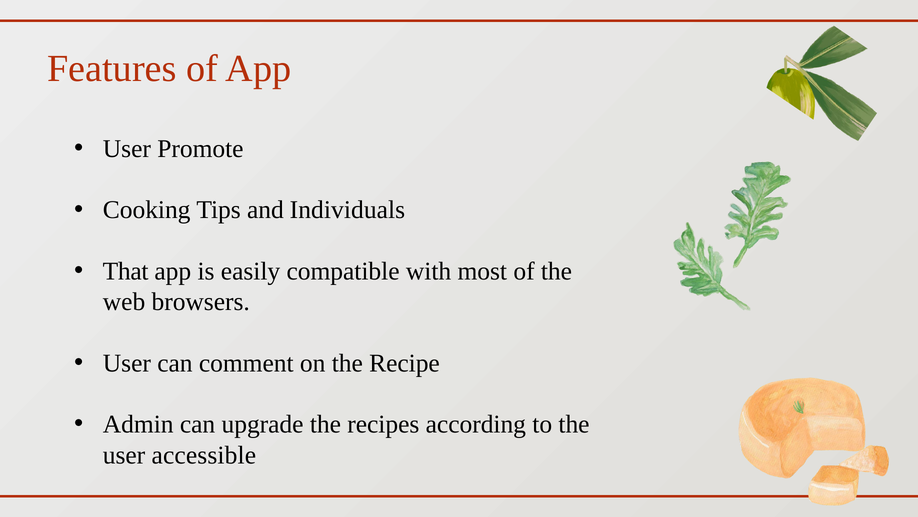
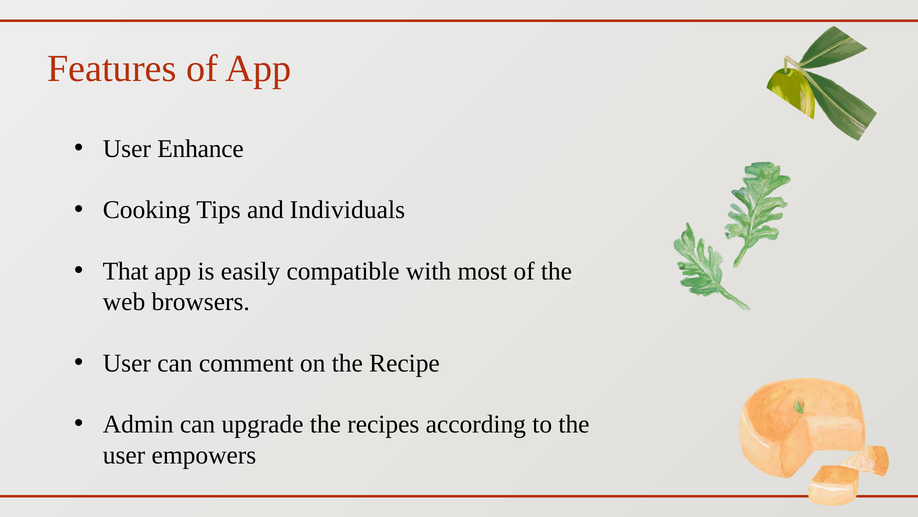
Promote: Promote -> Enhance (200, 149)
accessible: accessible -> empowers (204, 455)
